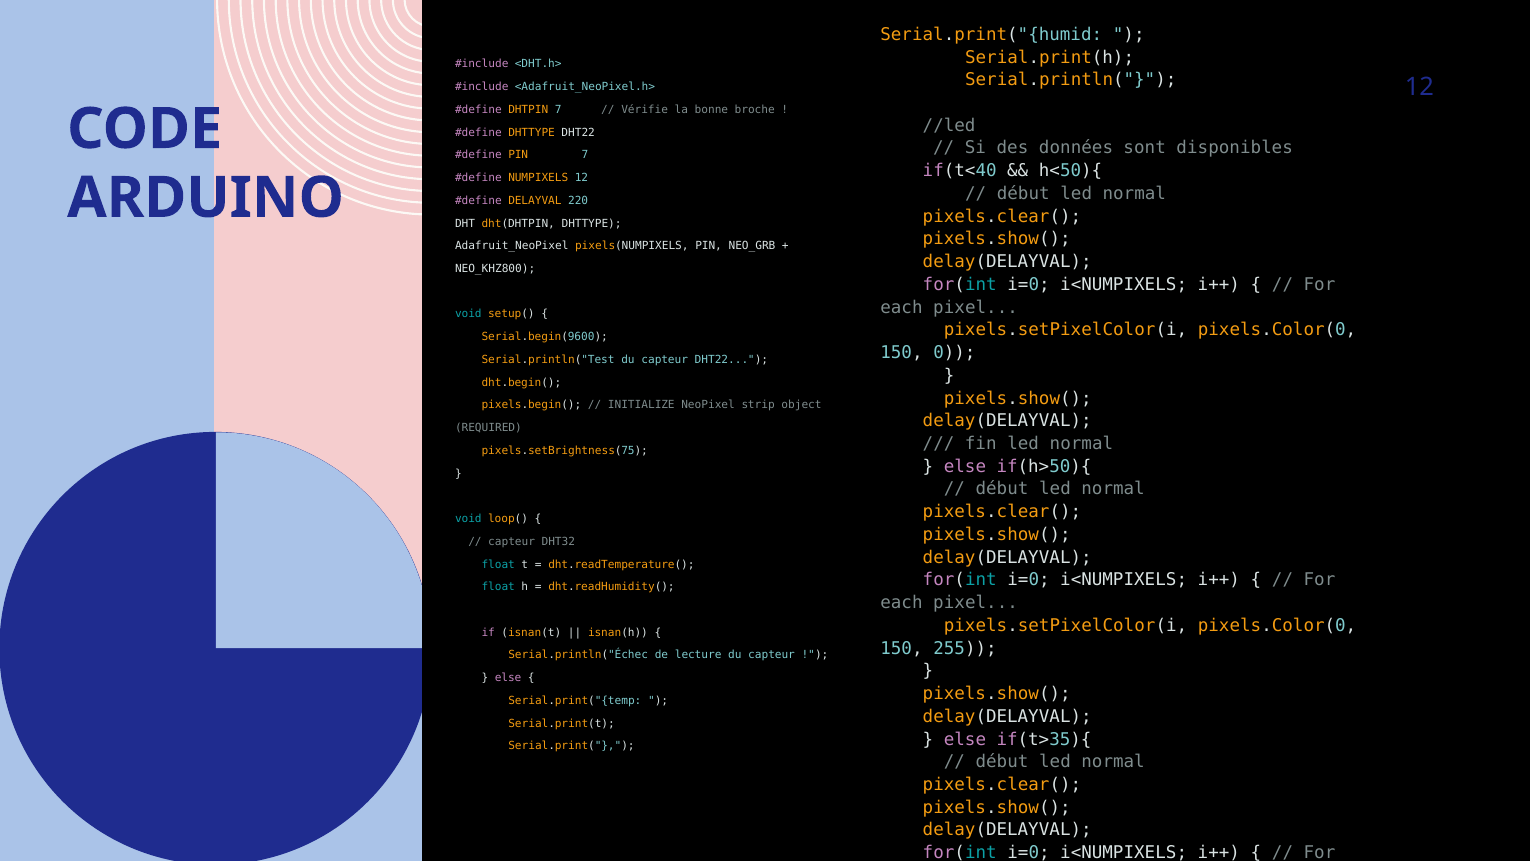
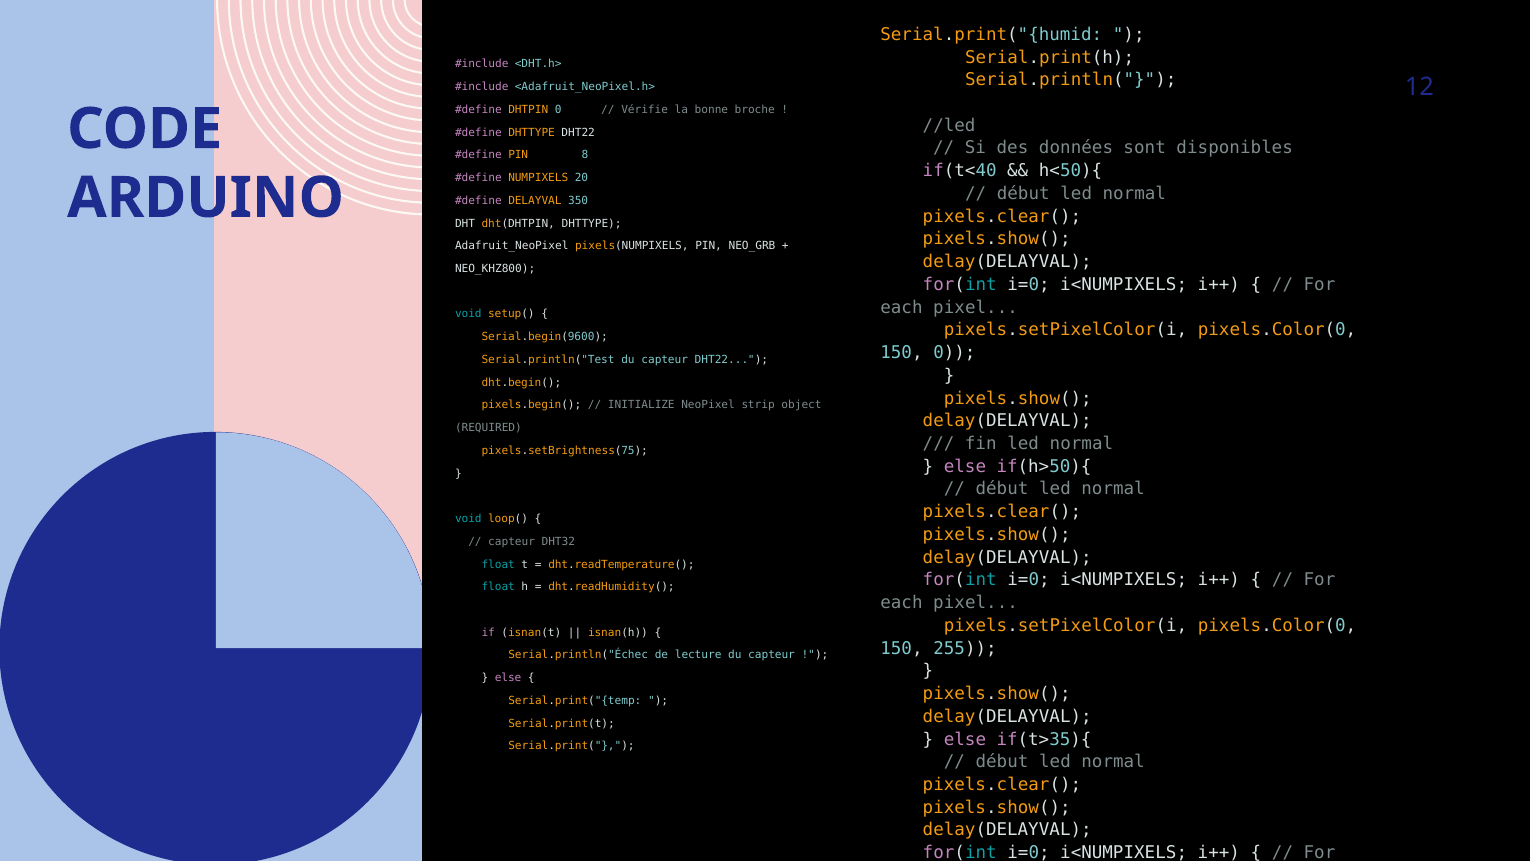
DHTPIN 7: 7 -> 0 (558, 110)
PIN 7: 7 -> 8 (585, 155)
NUMPIXELS 12: 12 -> 20 (581, 178)
220: 220 -> 350 (578, 201)
